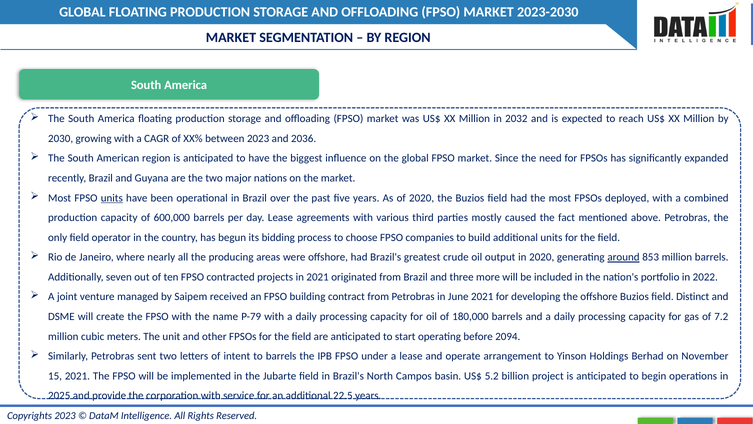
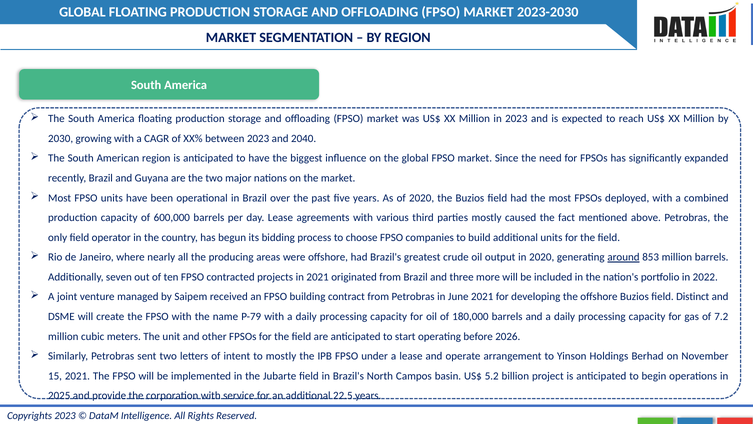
in 2032: 2032 -> 2023 (516, 119)
2036: 2036 -> 2040 (304, 138)
units underline: present -> none (112, 198)
2094: 2094 -> 2026 (508, 336)
to barrels: barrels -> mostly (281, 356)
